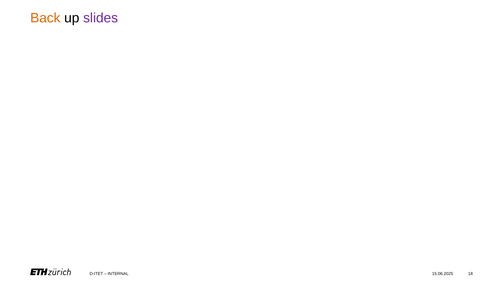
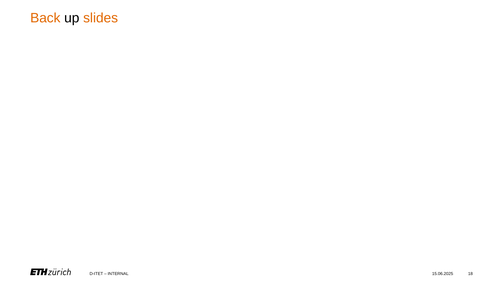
slides colour: purple -> orange (101, 18)
